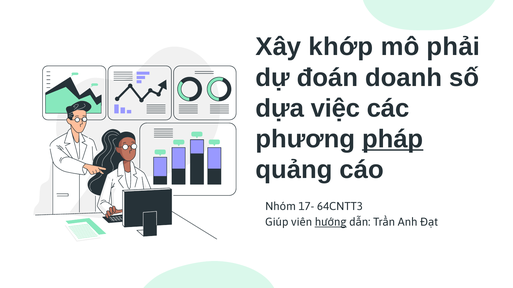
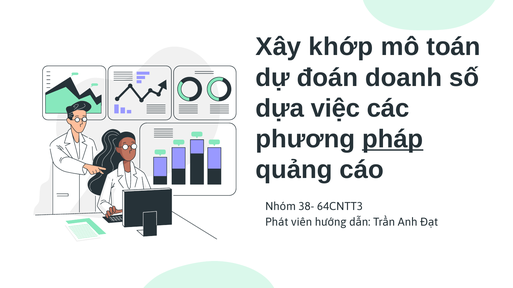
phải: phải -> toán (454, 47)
17-: 17- -> 38- (306, 207)
Giúp: Giúp -> Phát (277, 223)
hướng underline: present -> none (331, 223)
